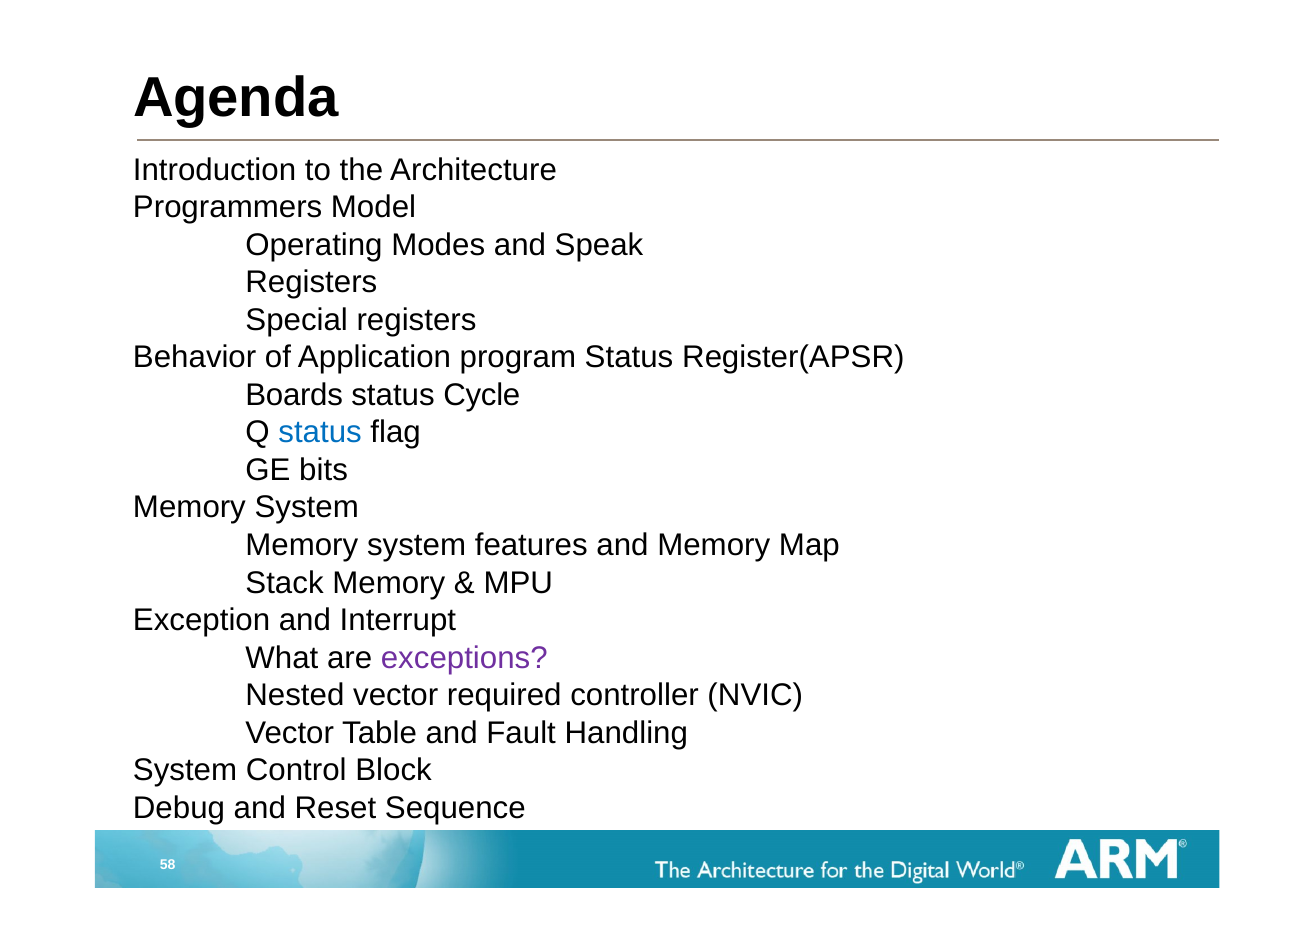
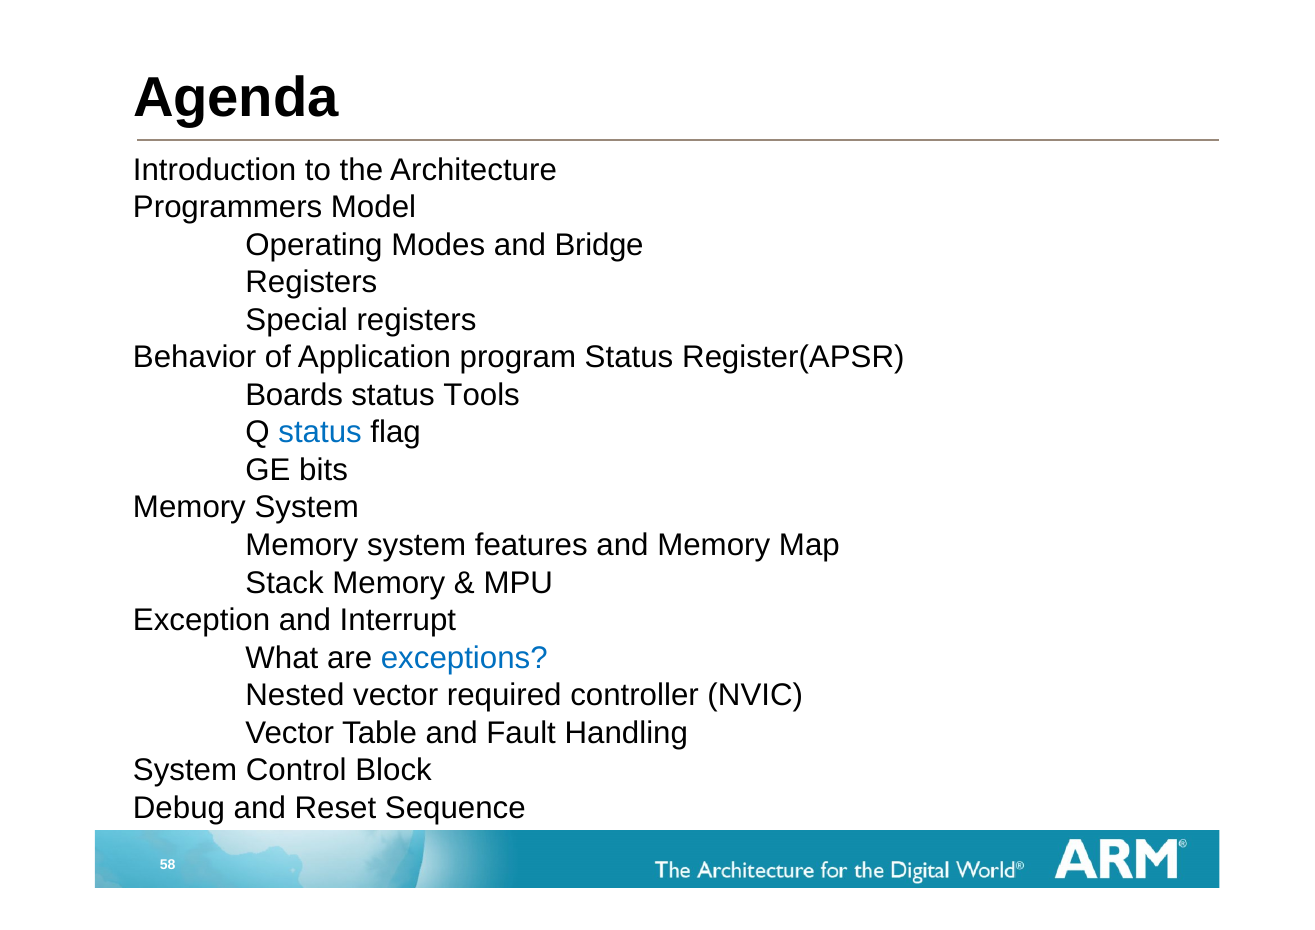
Speak: Speak -> Bridge (599, 245)
Cycle: Cycle -> Tools (482, 395)
exceptions colour: purple -> blue (464, 657)
